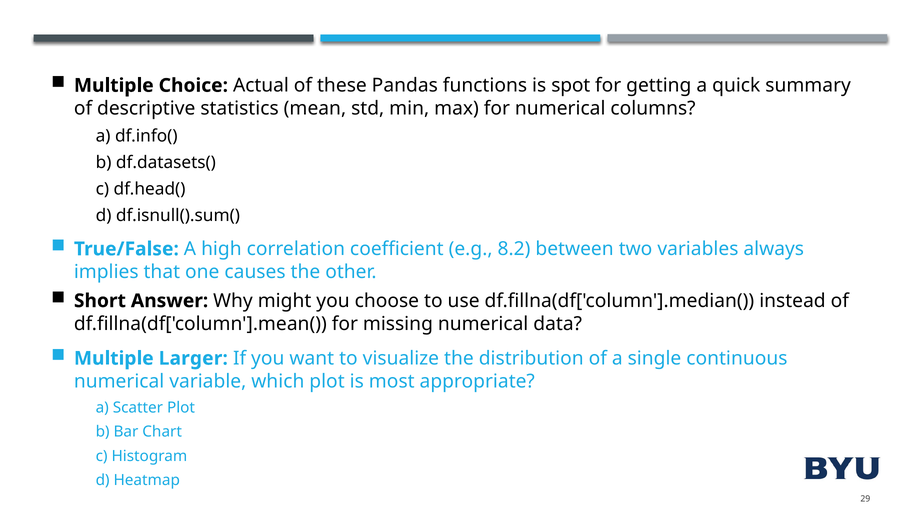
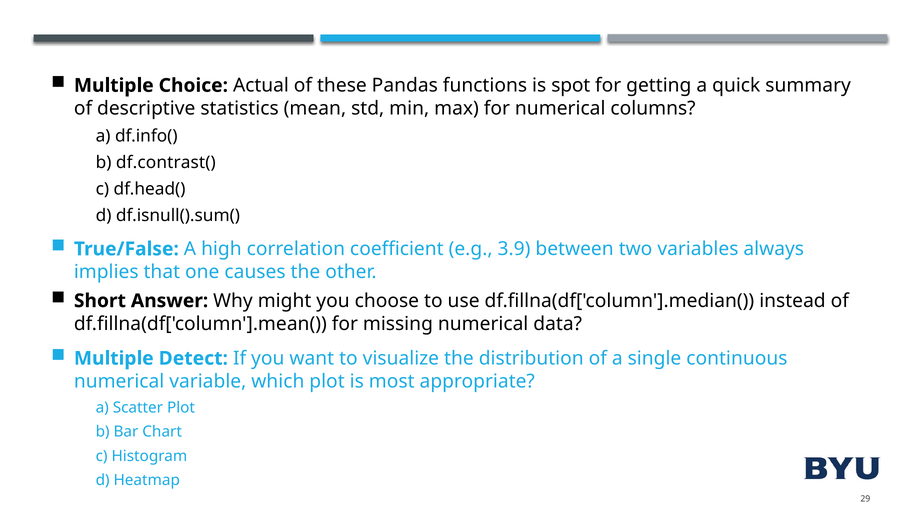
df.datasets(: df.datasets( -> df.contrast( (166, 163)
8.2: 8.2 -> 3.9 (514, 249)
Larger: Larger -> Detect (193, 358)
